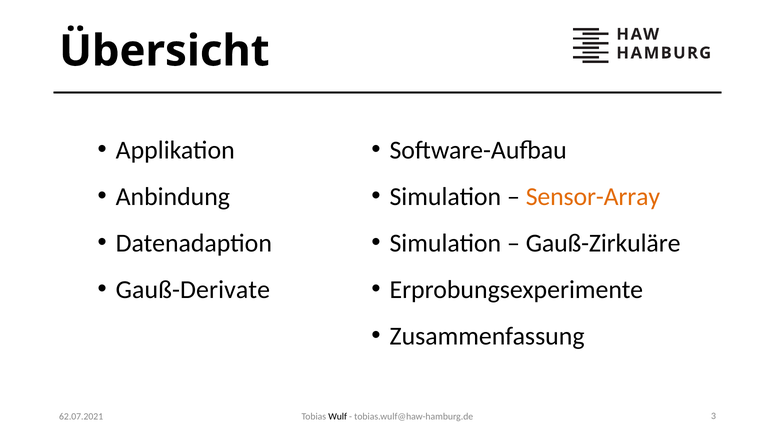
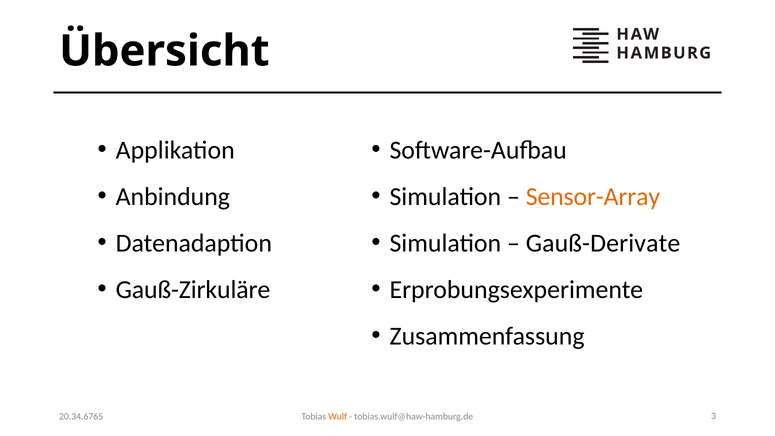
Gauß-Zirkuläre: Gauß-Zirkuläre -> Gauß-Derivate (603, 243)
Gauß-Derivate: Gauß-Derivate -> Gauß-Zirkuläre (193, 290)
62.07.2021: 62.07.2021 -> 20.34.6765 (81, 416)
Wulf colour: black -> orange (338, 416)
